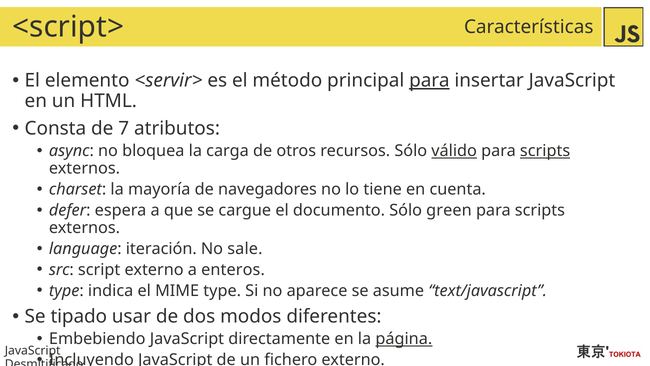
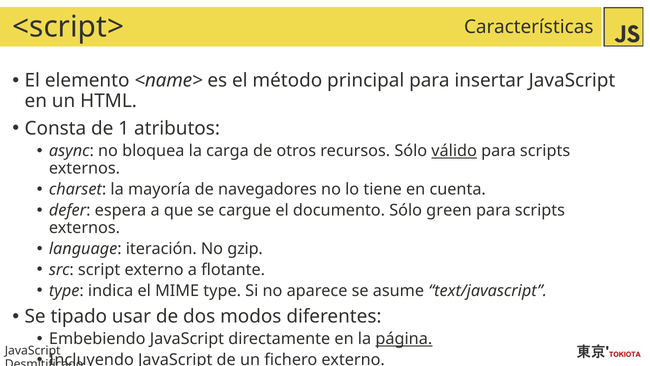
<servir>: <servir> -> <name> (169, 81)
para underline: present -> none (429, 81)
7: 7 -> 1 (124, 128)
scripts underline: present -> none (545, 151)
sale: sale -> gzip (245, 249)
enteros: enteros -> flotante (233, 269)
